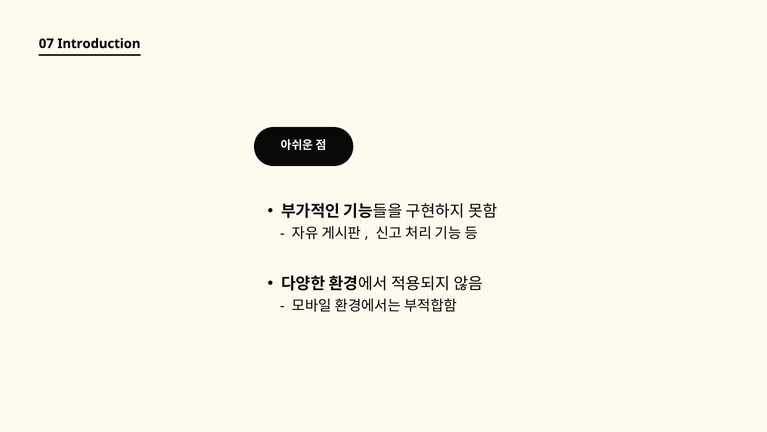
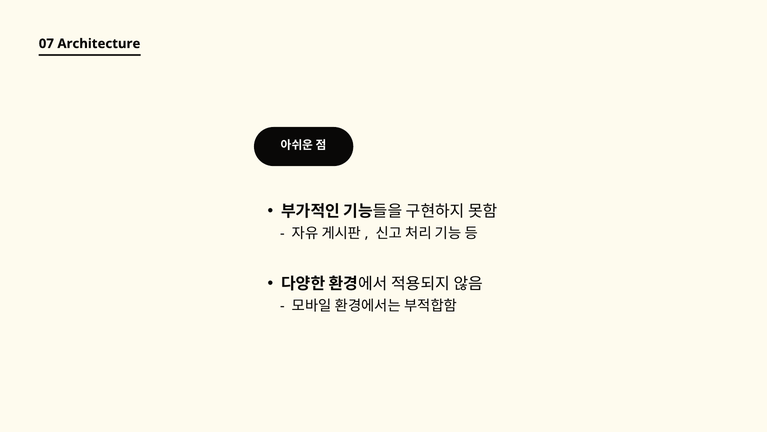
Introduction: Introduction -> Architecture (99, 44)
